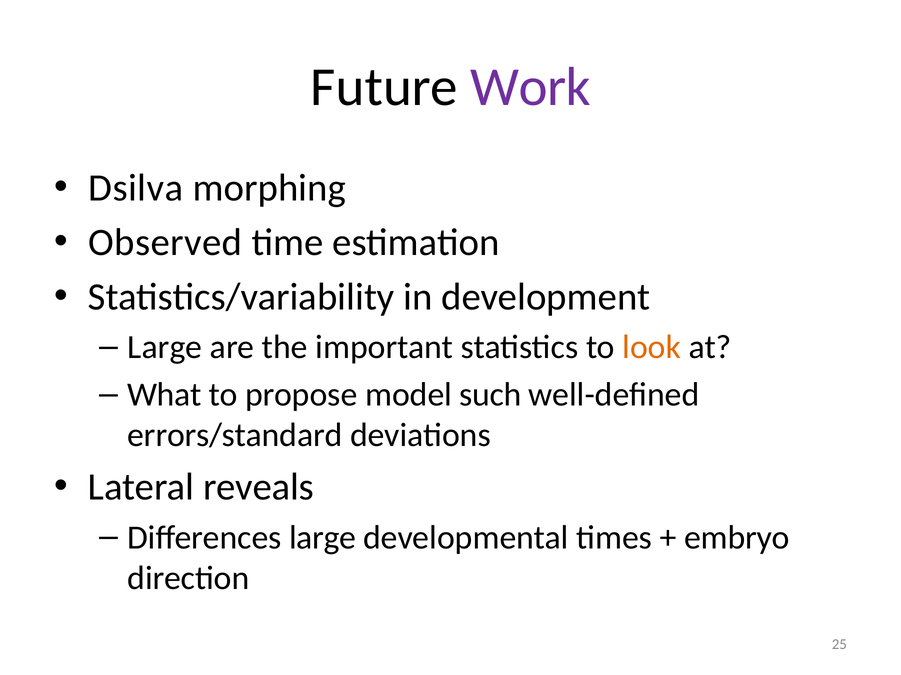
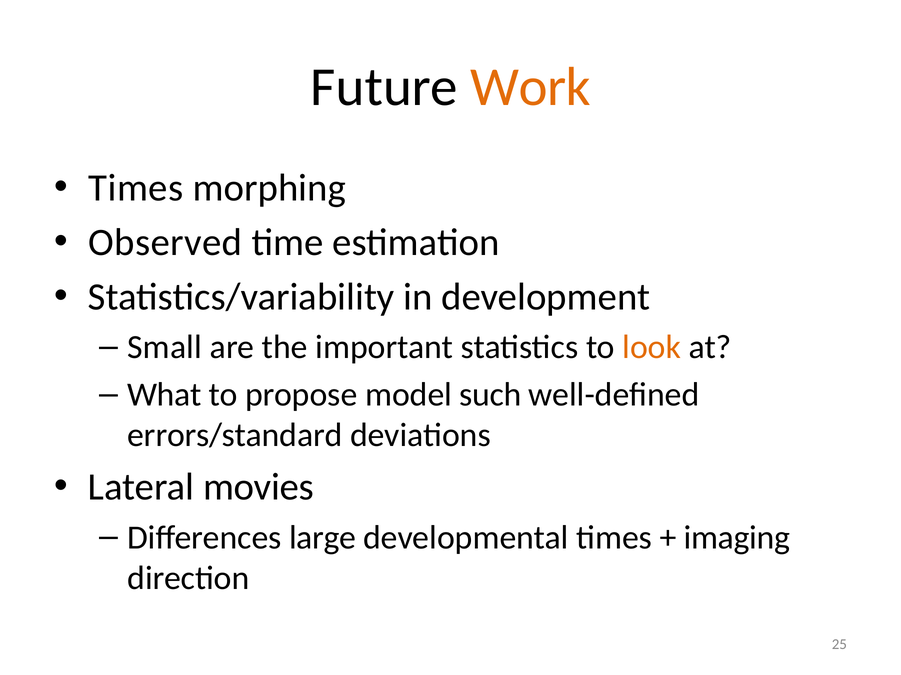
Work colour: purple -> orange (530, 87)
Dsilva: Dsilva -> Times (136, 188)
Large: Large -> Small (165, 348)
reveals: reveals -> movies (259, 488)
embryo: embryo -> imaging (737, 538)
